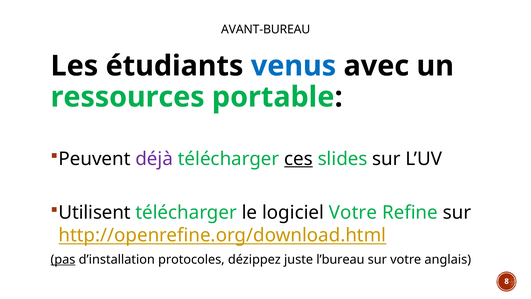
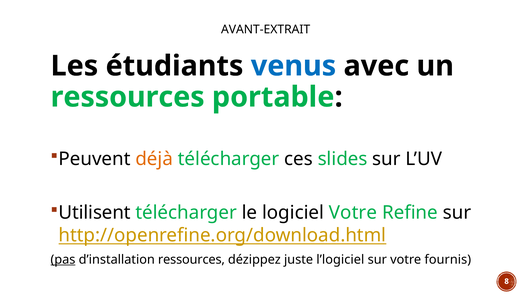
AVANT-BUREAU: AVANT-BUREAU -> AVANT-EXTRAIT (266, 30)
déjà colour: purple -> orange (154, 159)
ces underline: present -> none (298, 159)
d’installation protocoles: protocoles -> ressources (191, 259)
l’bureau: l’bureau -> l’logiciel (340, 259)
anglais: anglais -> fournis (448, 259)
